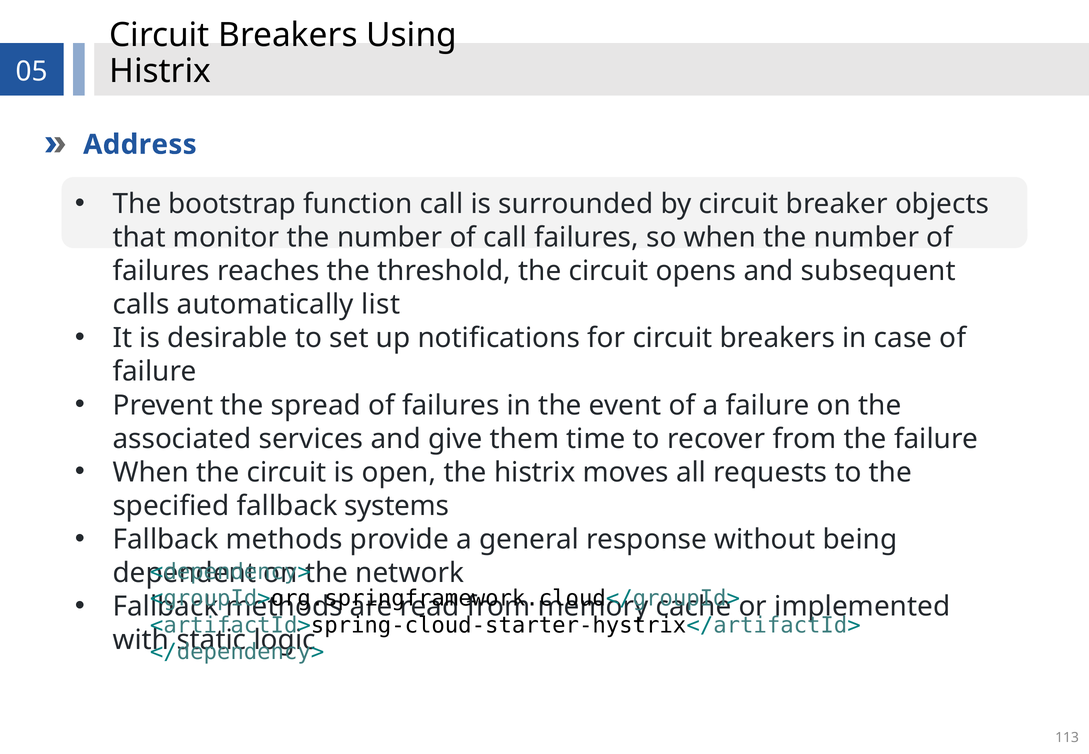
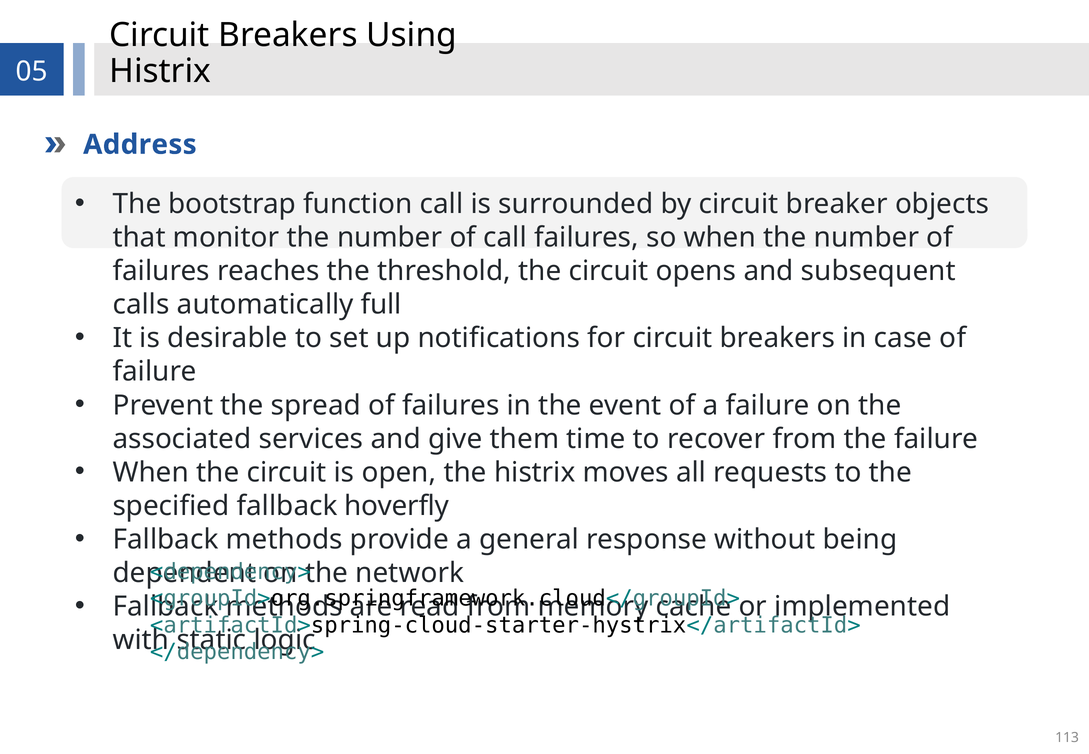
list: list -> full (381, 305)
systems: systems -> hoverfly (397, 506)
